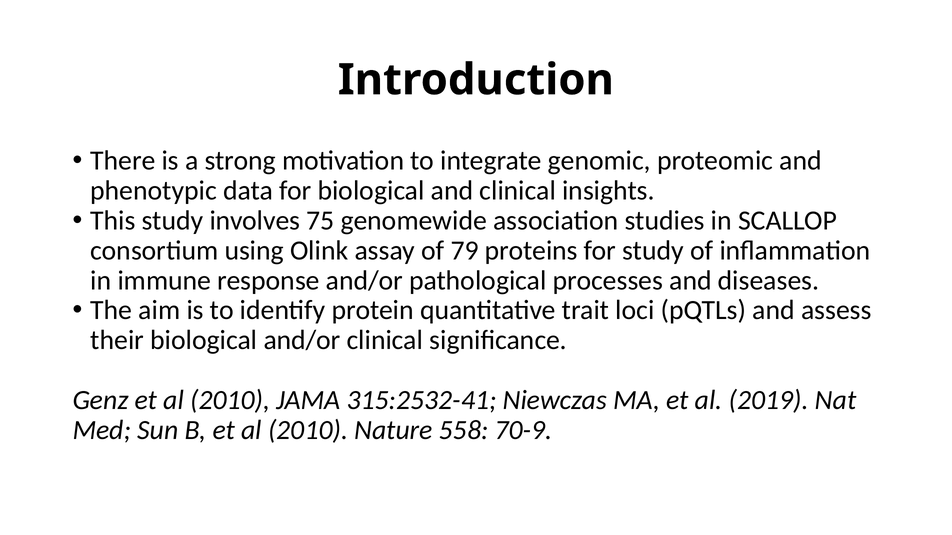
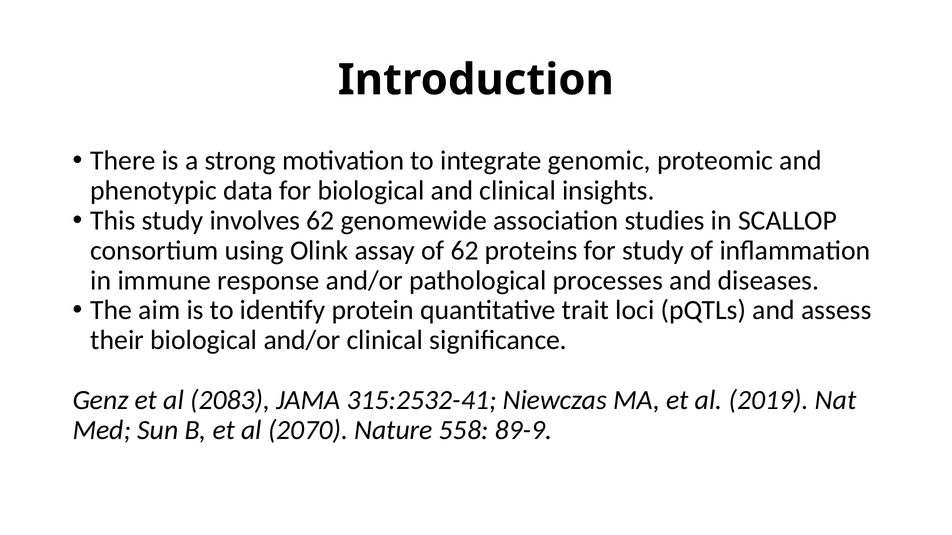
involves 75: 75 -> 62 (320, 221)
of 79: 79 -> 62 (465, 251)
Genz et al 2010: 2010 -> 2083 (230, 400)
B et al 2010: 2010 -> 2070 (308, 430)
70-9: 70-9 -> 89-9 (524, 430)
